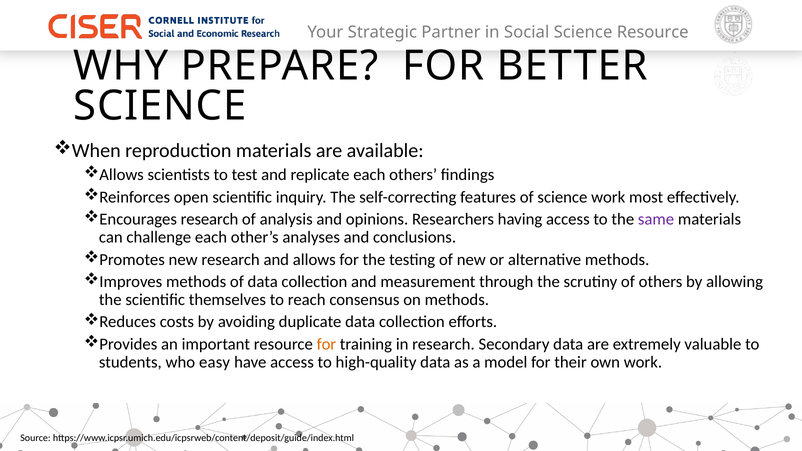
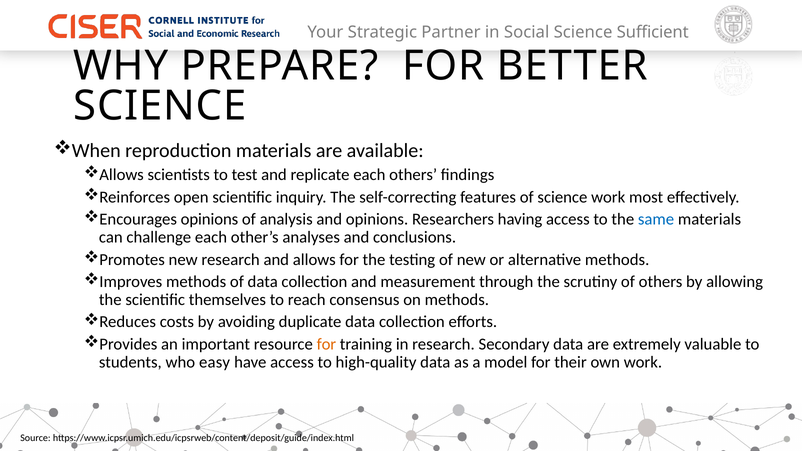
Science Resource: Resource -> Sufficient (653, 32)
Encourages research: research -> opinions (209, 219)
same colour: purple -> blue (656, 219)
